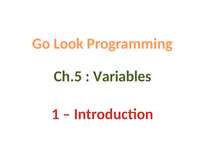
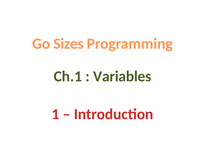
Look: Look -> Sizes (69, 44)
Ch.5: Ch.5 -> Ch.1 (68, 77)
